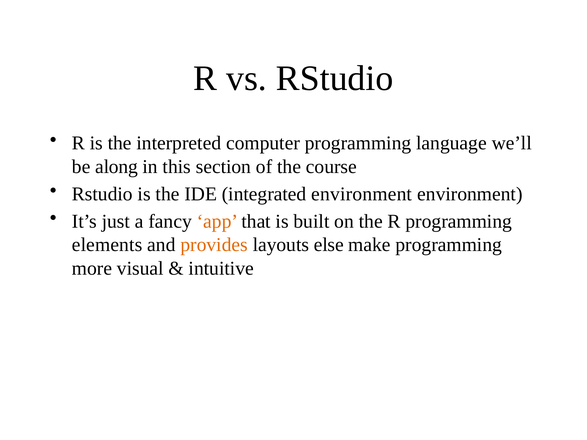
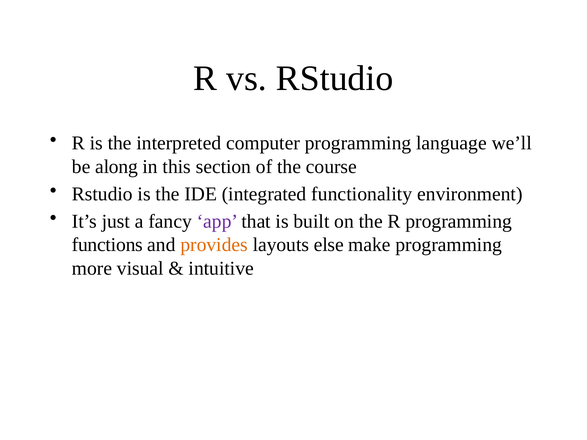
integrated environment: environment -> functionality (362, 194)
app colour: orange -> purple (217, 221)
elements: elements -> functions (107, 245)
